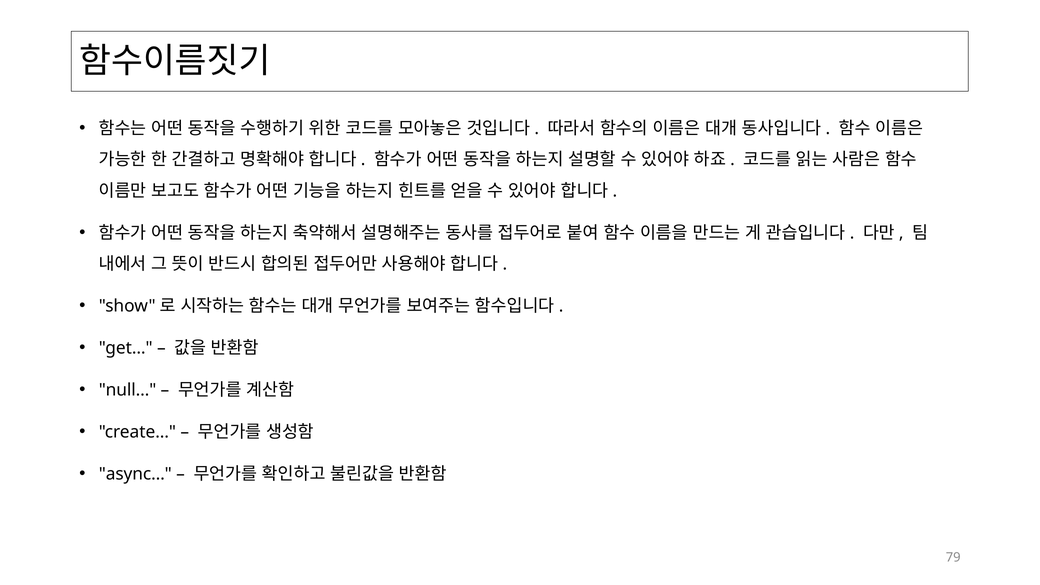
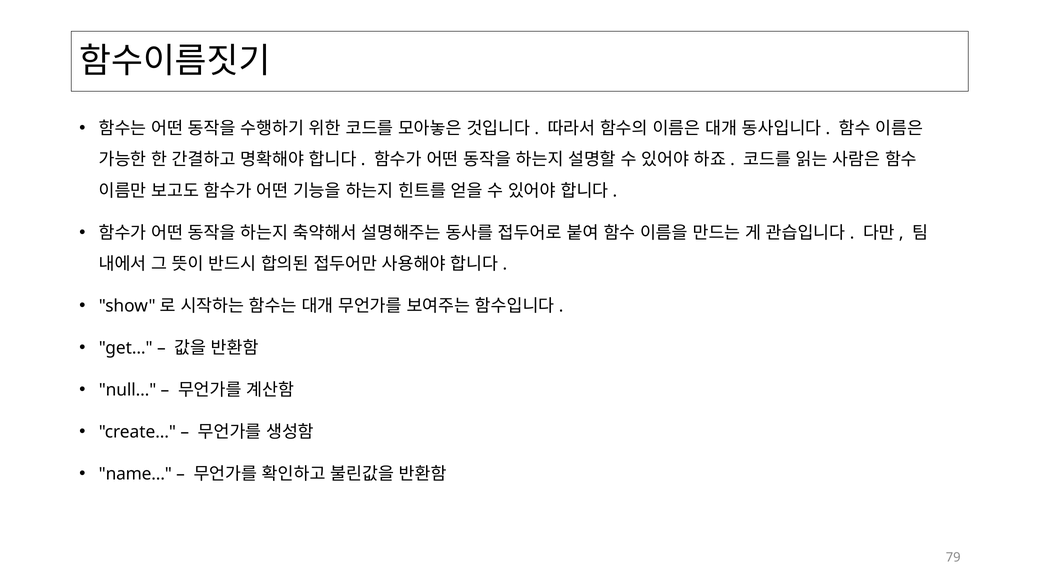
async…: async… -> name… (135, 474)
